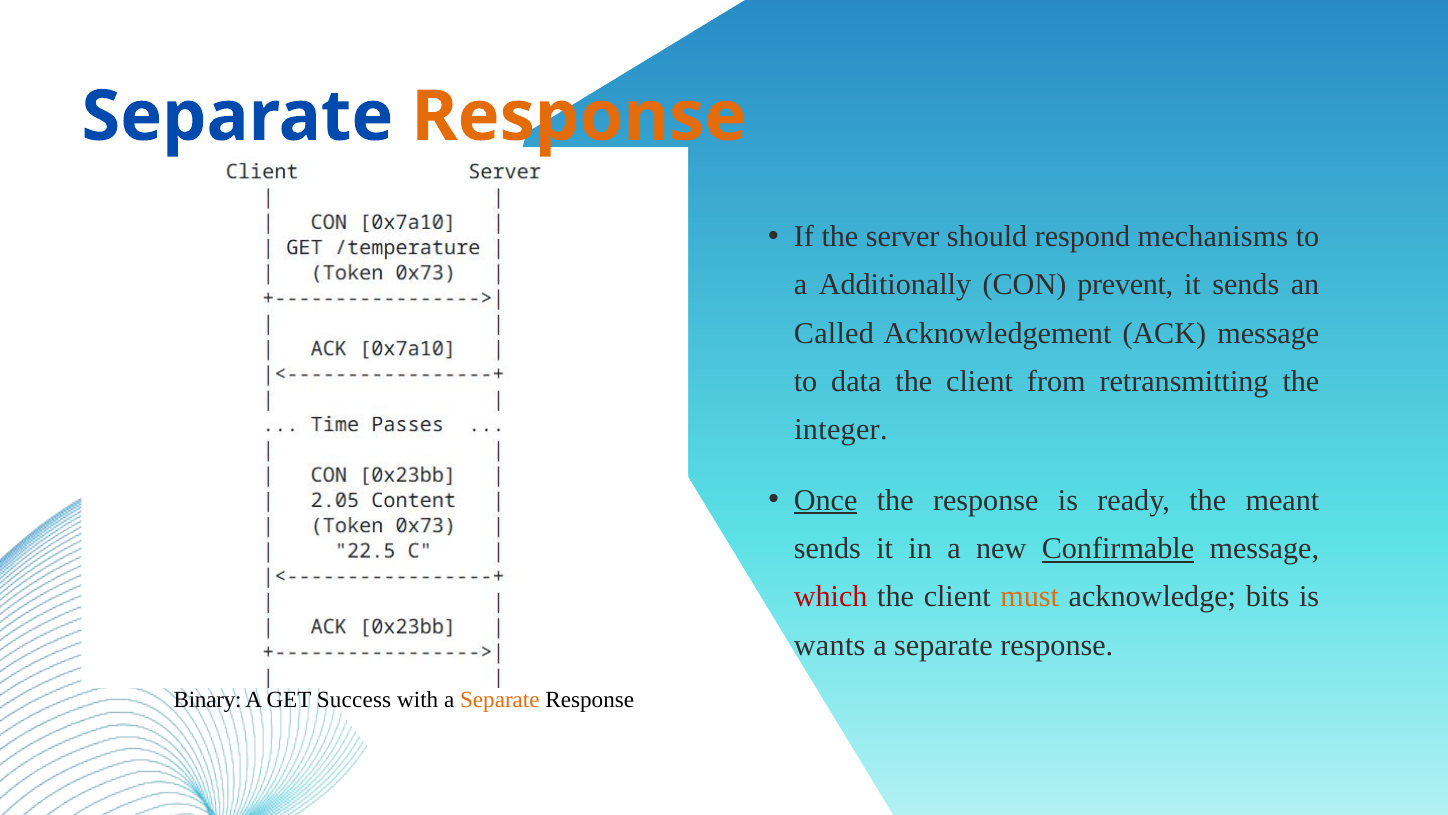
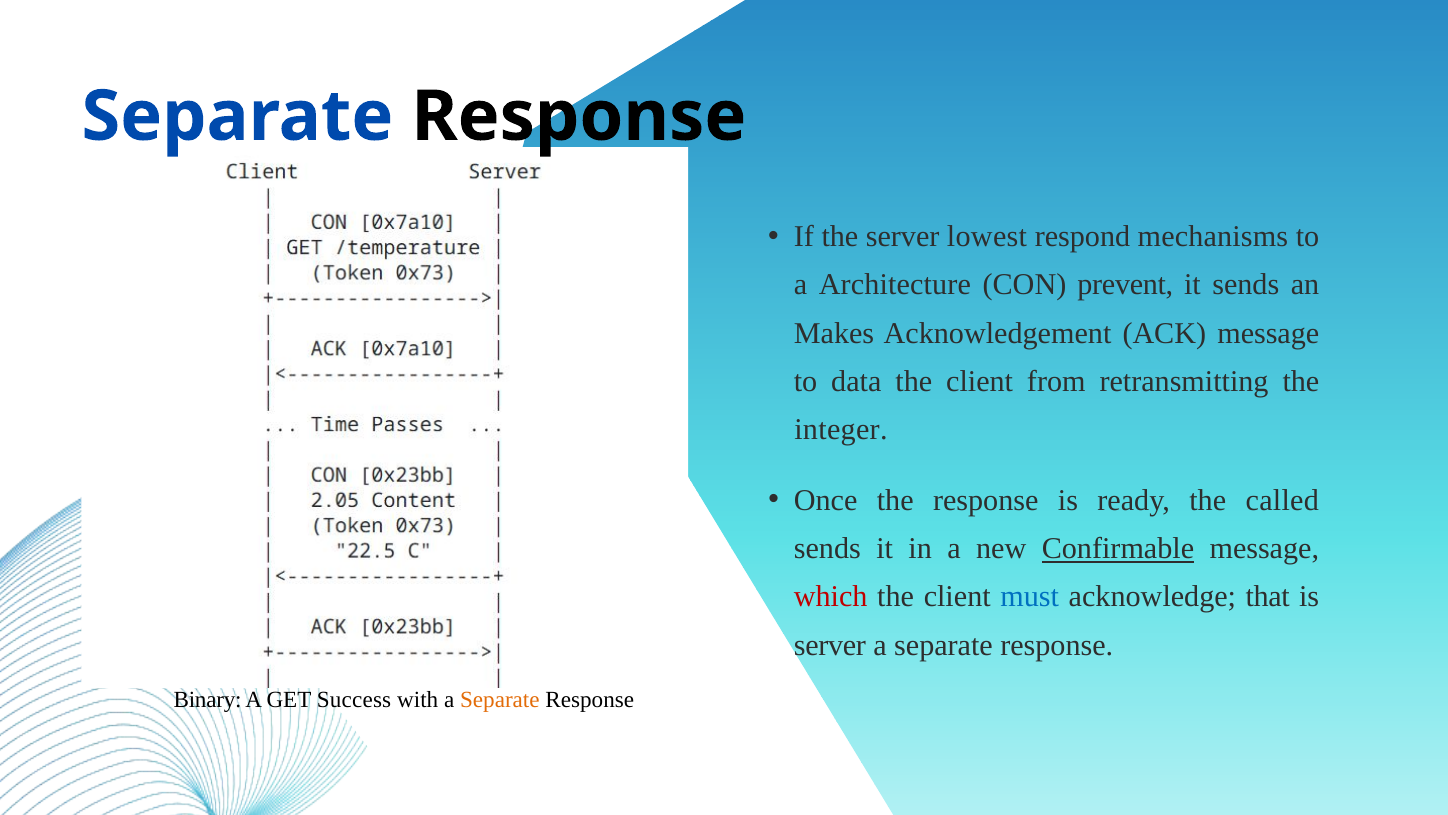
Response colour: orange -> black (579, 117)
should: should -> lowest (987, 237)
Additionally: Additionally -> Architecture (895, 285)
Called: Called -> Makes (834, 333)
Once underline: present -> none (826, 500)
meant: meant -> called (1282, 500)
must colour: orange -> blue (1030, 597)
bits: bits -> that (1268, 597)
wants: wants -> server (830, 645)
